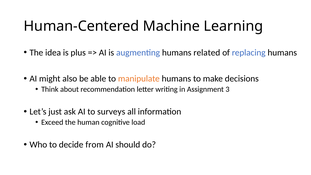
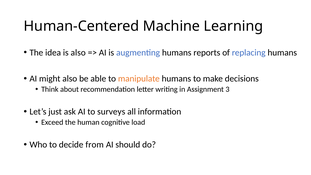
is plus: plus -> also (78, 53)
related: related -> reports (207, 53)
